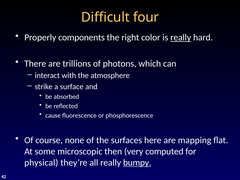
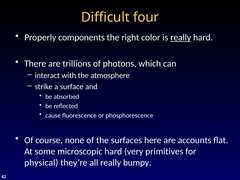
mapping: mapping -> accounts (195, 140)
microscopic then: then -> hard (113, 151)
computed: computed -> primitives (164, 151)
bumpy underline: present -> none (137, 163)
